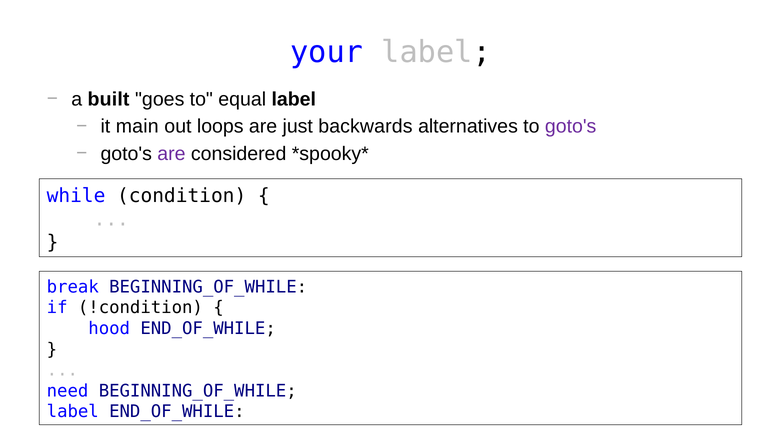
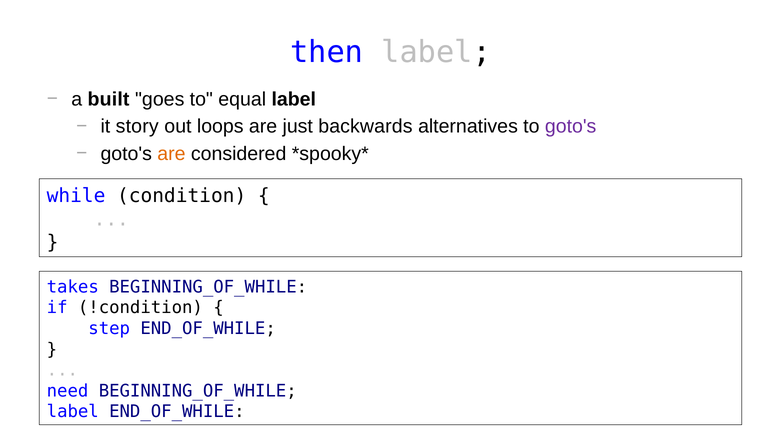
your: your -> then (327, 52)
main: main -> story (137, 127)
are colour: purple -> orange (171, 154)
break: break -> takes (73, 287)
hood: hood -> step (109, 329)
